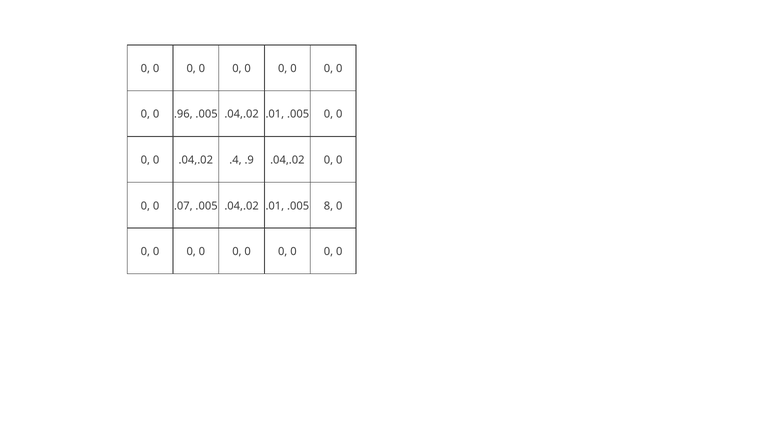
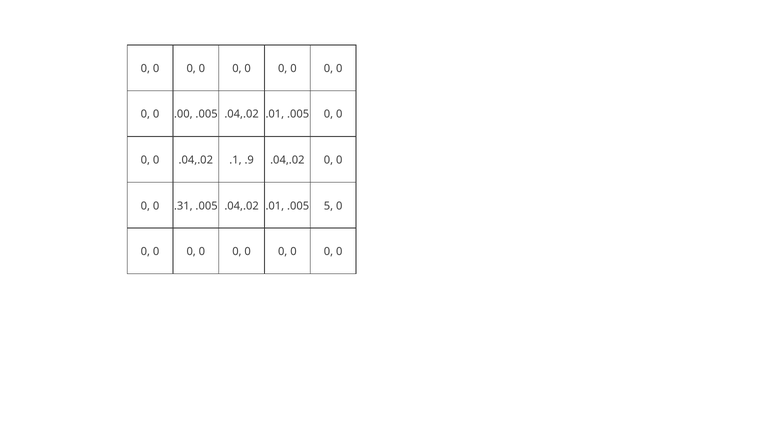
.96: .96 -> .00 (183, 114)
.4: .4 -> .1 (235, 160)
.07: .07 -> .31 (183, 206)
8: 8 -> 5 (329, 206)
